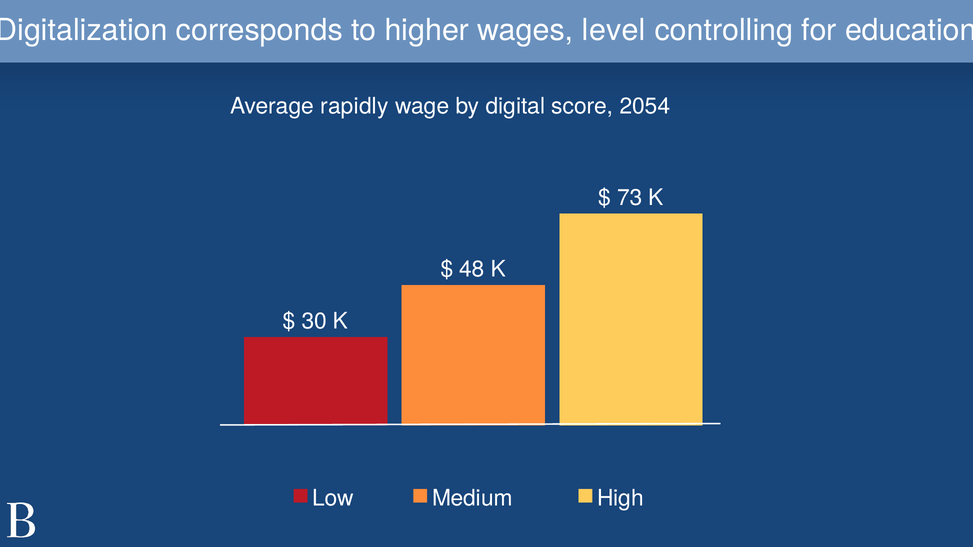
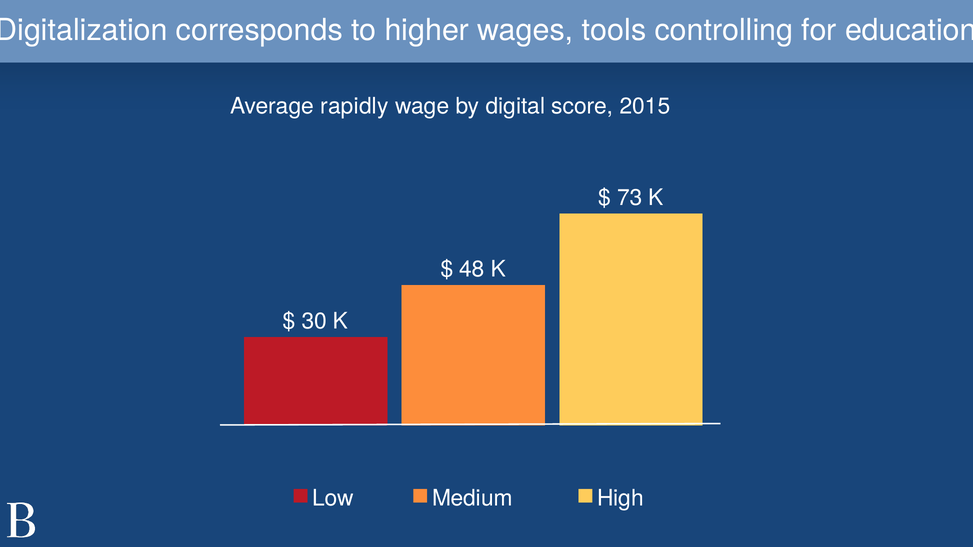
level: level -> tools (614, 30)
2054: 2054 -> 2015 (645, 106)
